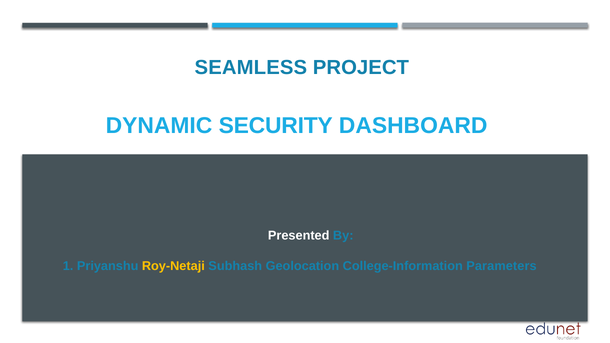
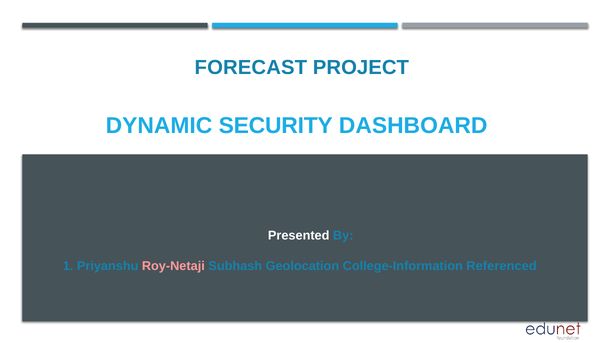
SEAMLESS: SEAMLESS -> FORECAST (251, 68)
Roy-Netaji colour: yellow -> pink (173, 266)
Parameters: Parameters -> Referenced (502, 266)
